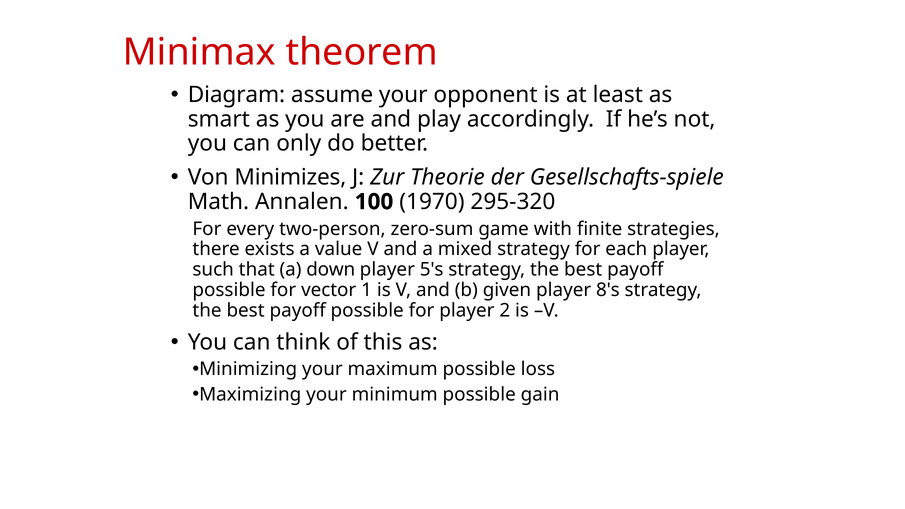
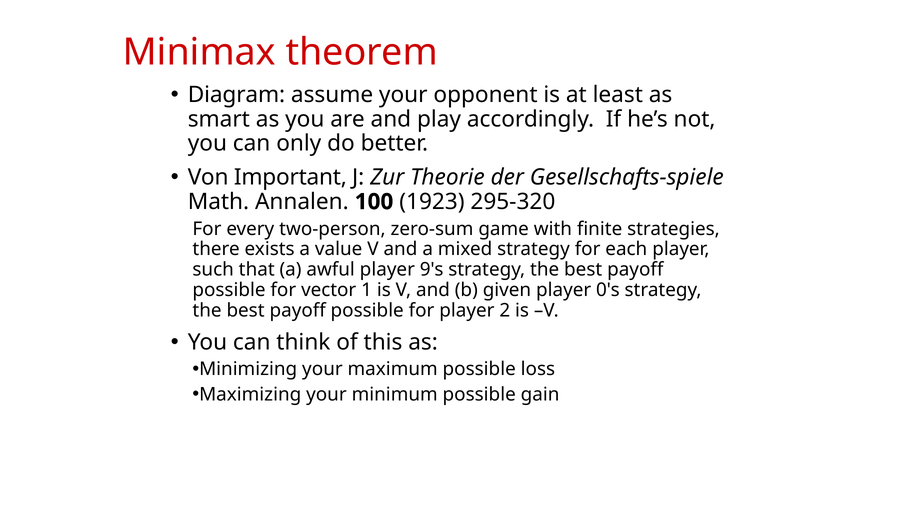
Minimizes: Minimizes -> Important (290, 177)
1970: 1970 -> 1923 (432, 202)
down: down -> awful (331, 270)
5's: 5's -> 9's (432, 270)
8's: 8's -> 0's (608, 290)
